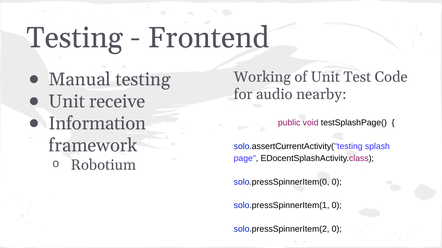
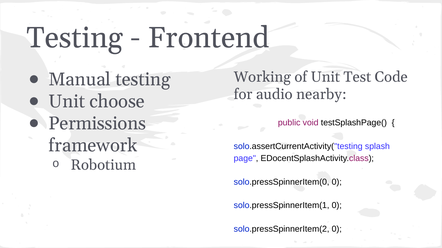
receive: receive -> choose (117, 102)
Information: Information -> Permissions (97, 124)
